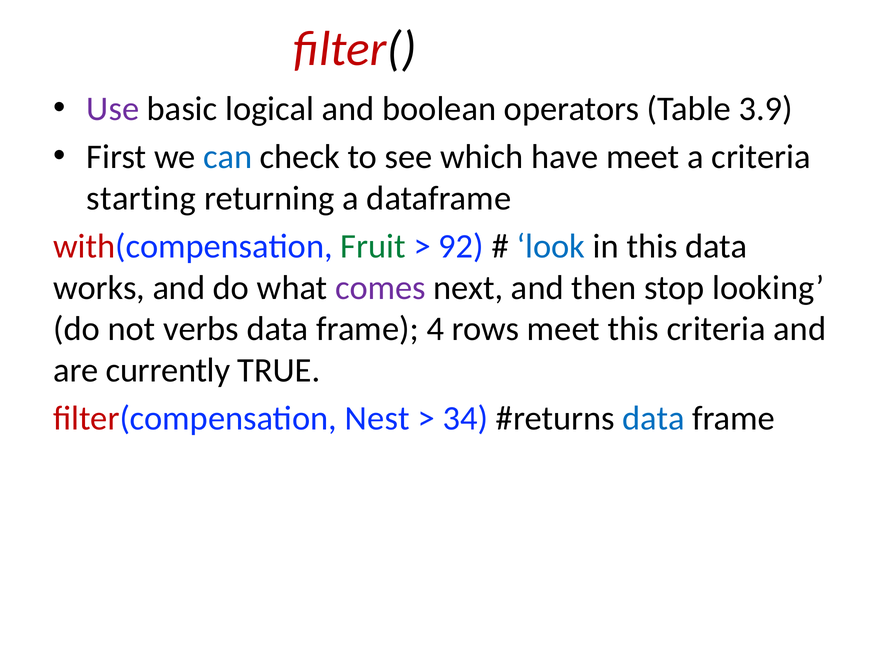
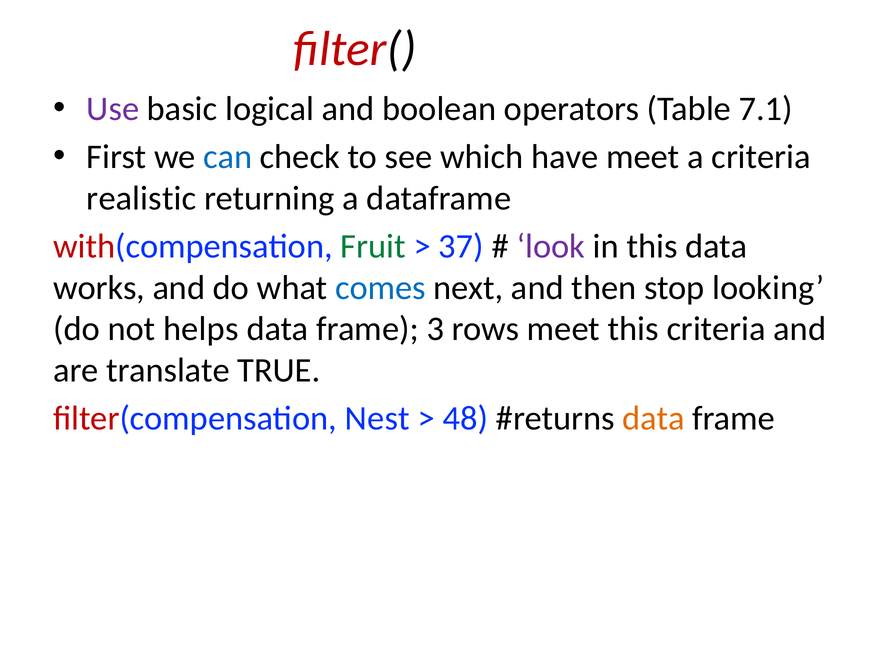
3.9: 3.9 -> 7.1 (766, 109)
starting: starting -> realistic (141, 198)
92: 92 -> 37 (461, 247)
look colour: blue -> purple (551, 247)
comes colour: purple -> blue (380, 288)
verbs: verbs -> helps (201, 329)
4: 4 -> 3 (435, 329)
currently: currently -> translate (168, 370)
34: 34 -> 48 (465, 419)
data colour: blue -> orange (654, 419)
